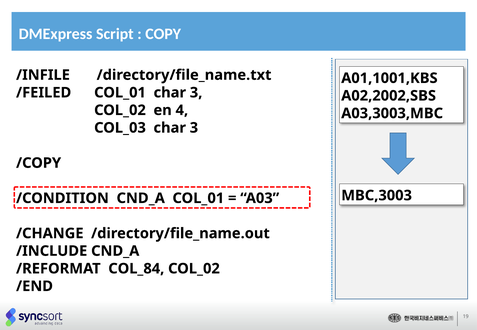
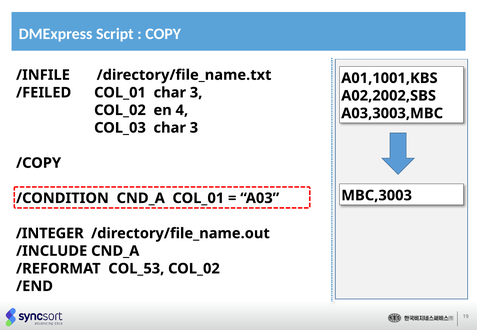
/CHANGE: /CHANGE -> /INTEGER (50, 234)
COL_84: COL_84 -> COL_53 (136, 269)
